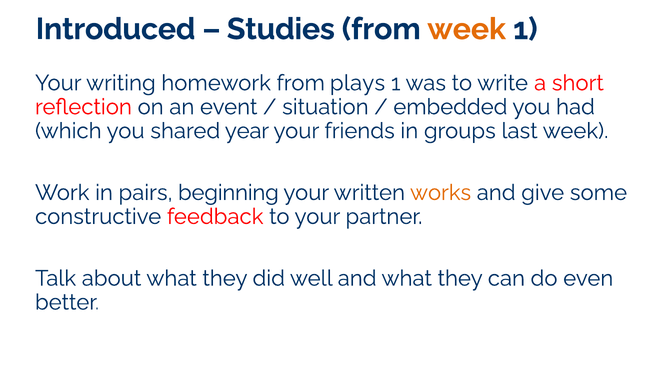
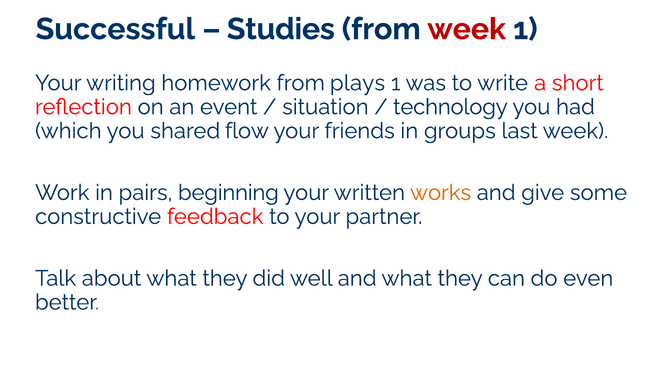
Introduced: Introduced -> Successful (115, 29)
week colour: orange -> red (467, 29)
embedded: embedded -> technology (450, 107)
year: year -> flow (247, 131)
